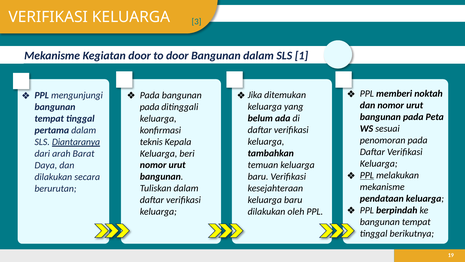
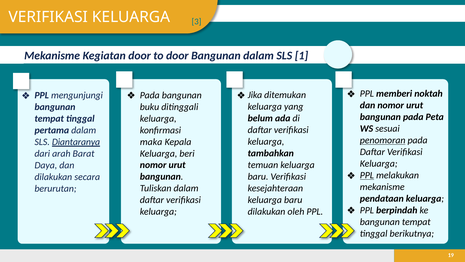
pada: pada -> buku (150, 107)
penomoran underline: none -> present (383, 140)
teknis: teknis -> maka (151, 142)
